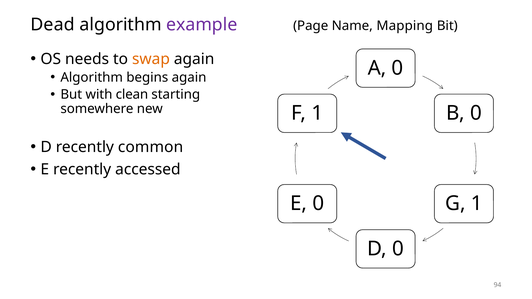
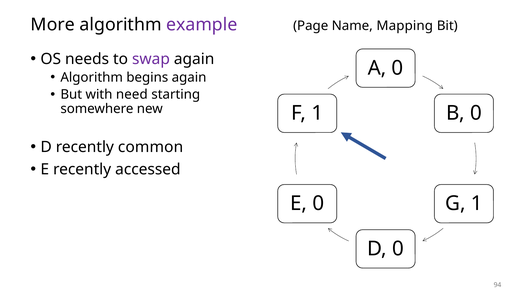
Dead: Dead -> More (53, 25)
swap colour: orange -> purple (151, 59)
clean: clean -> need (132, 95)
